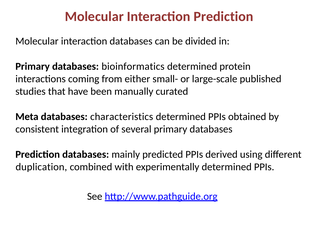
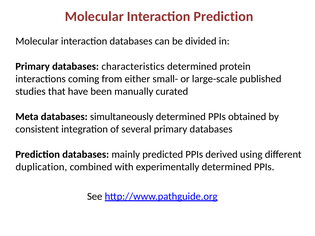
bioinformatics: bioinformatics -> characteristics (133, 66)
characteristics: characteristics -> simultaneously (122, 117)
